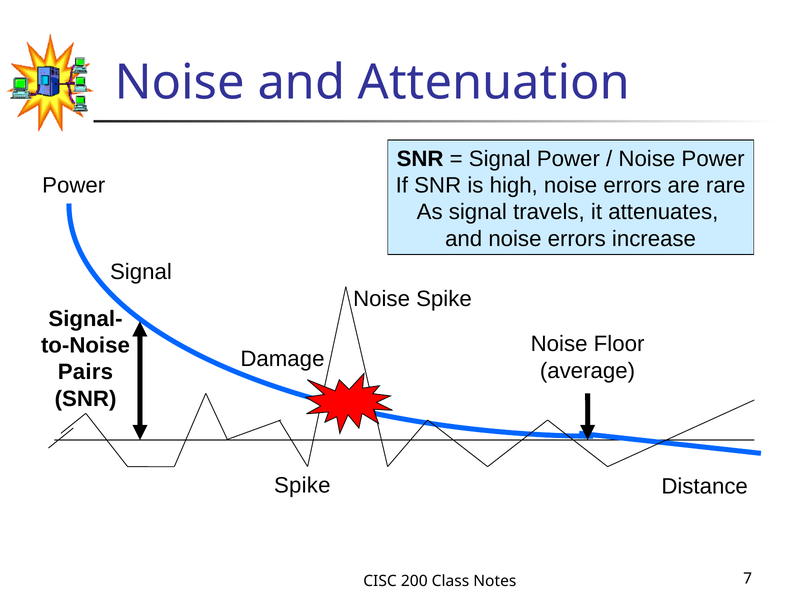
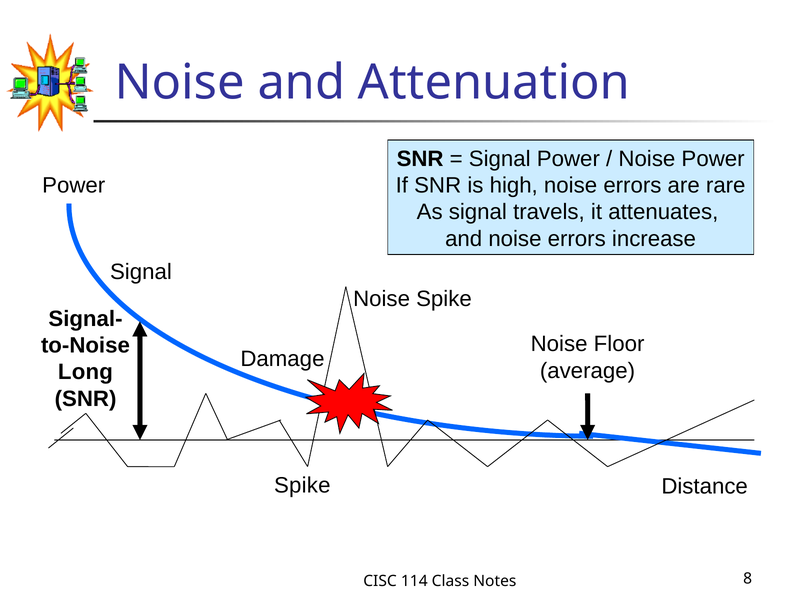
Pairs: Pairs -> Long (85, 372)
200: 200 -> 114 (414, 581)
7: 7 -> 8 (748, 579)
